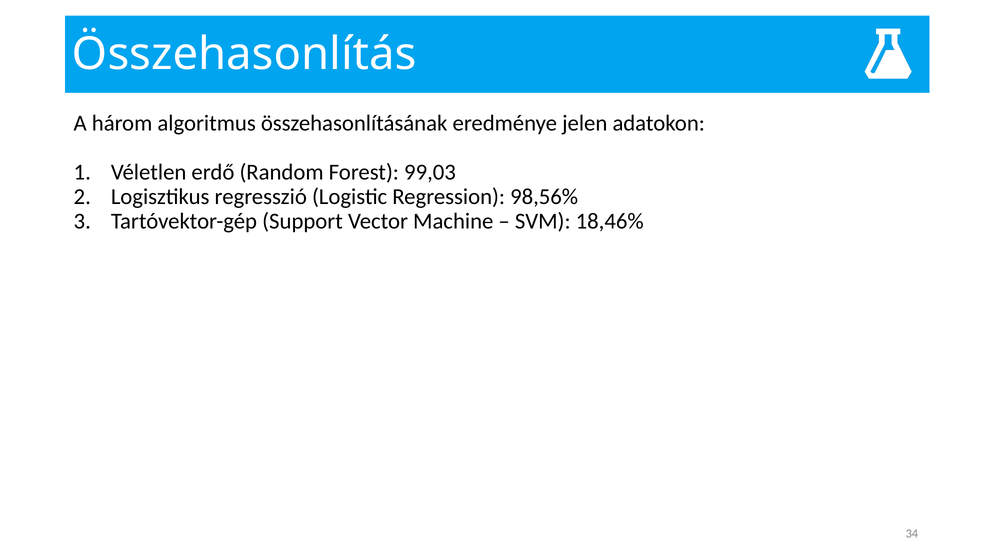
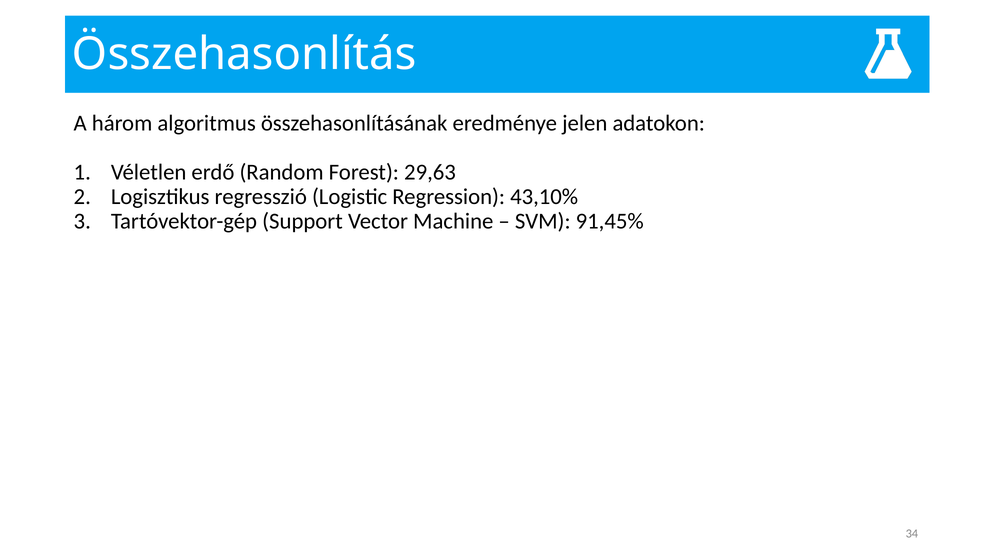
99,03: 99,03 -> 29,63 (430, 172)
98,56%: 98,56% -> 43,10% (544, 197)
18,46%: 18,46% -> 91,45% (610, 222)
